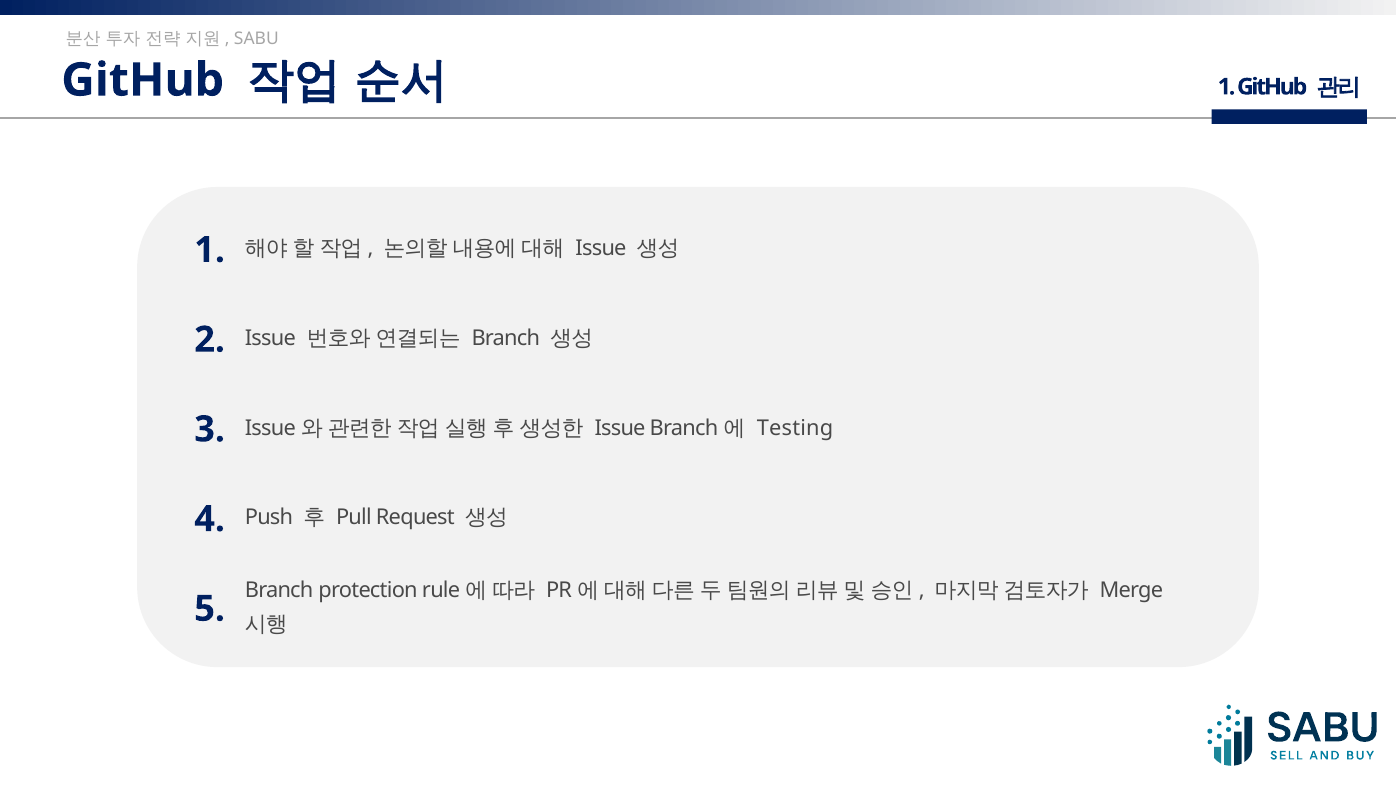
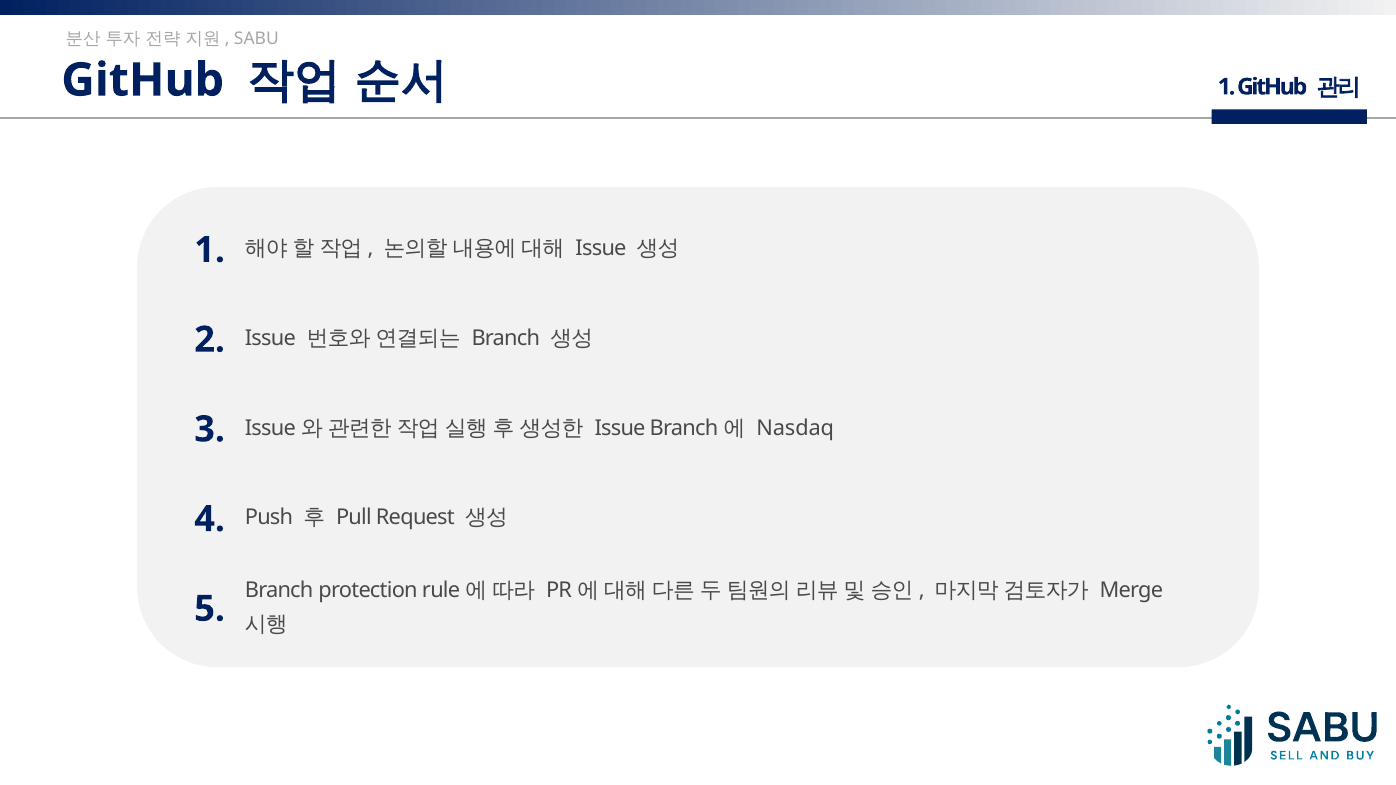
Testing: Testing -> Nasdaq (795, 428)
